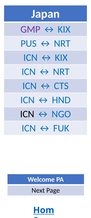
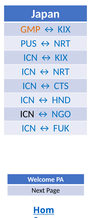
GMP colour: purple -> orange (30, 29)
